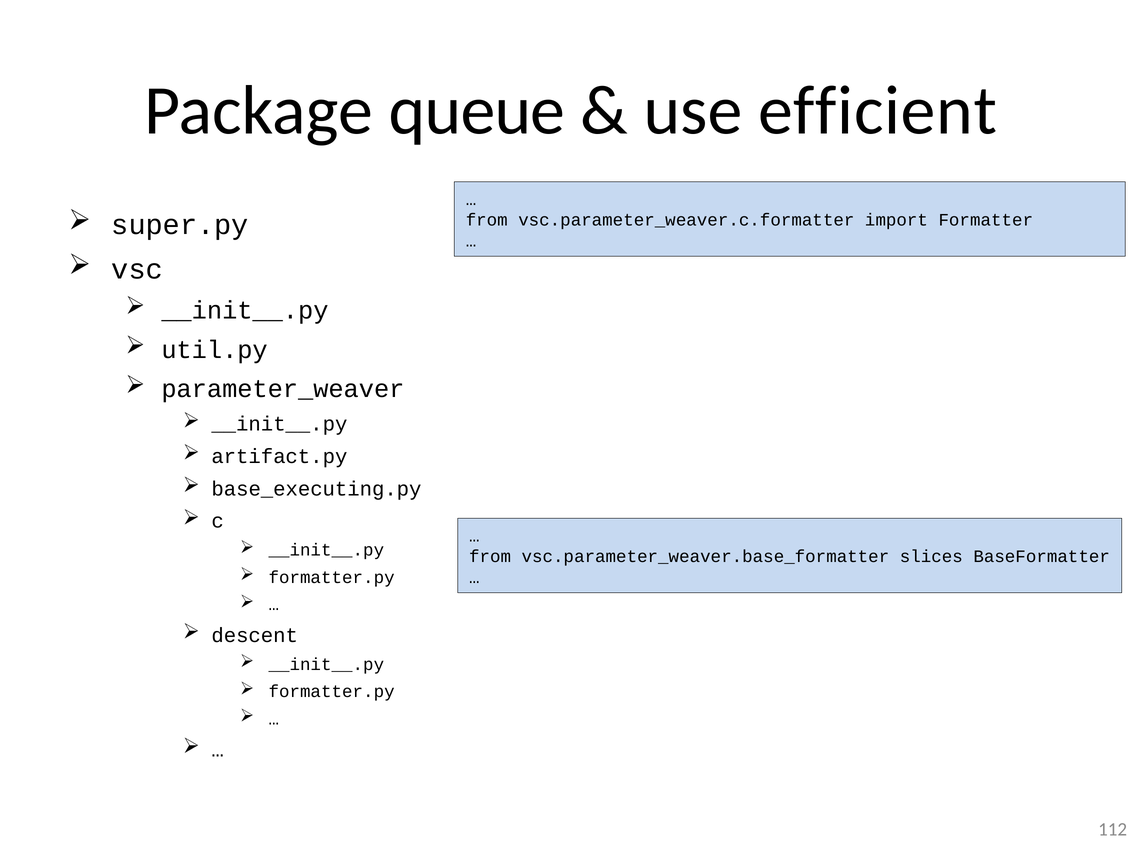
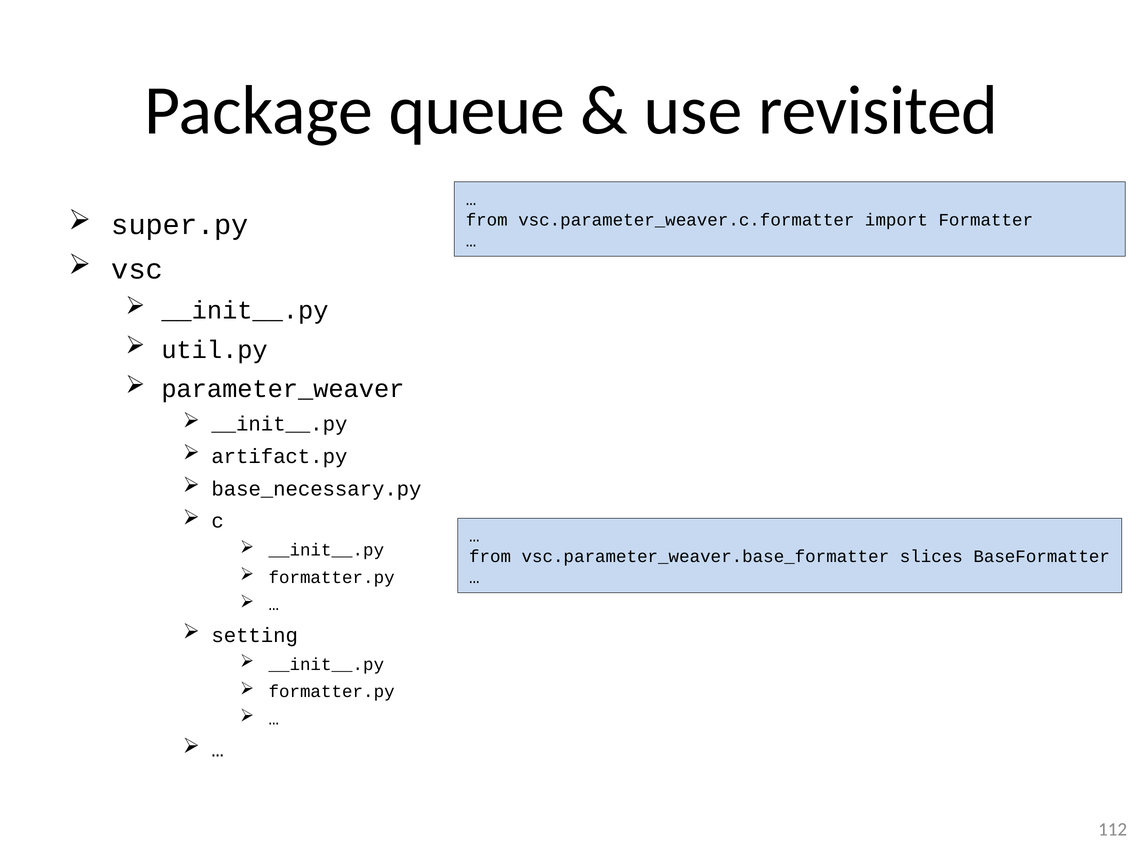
efficient: efficient -> revisited (878, 111)
base_executing.py: base_executing.py -> base_necessary.py (316, 489)
descent: descent -> setting (255, 636)
